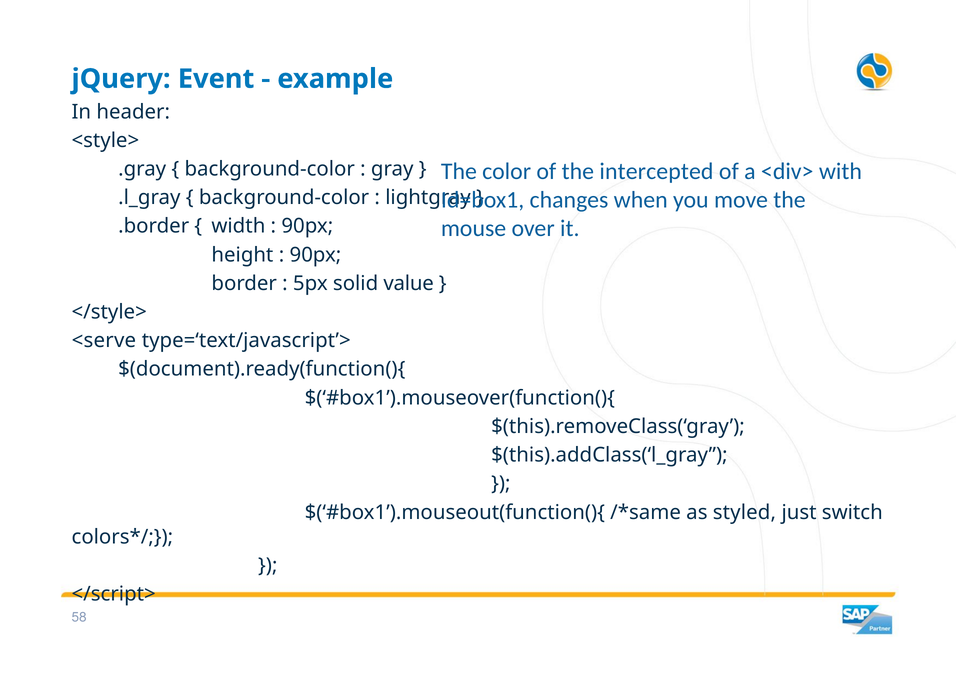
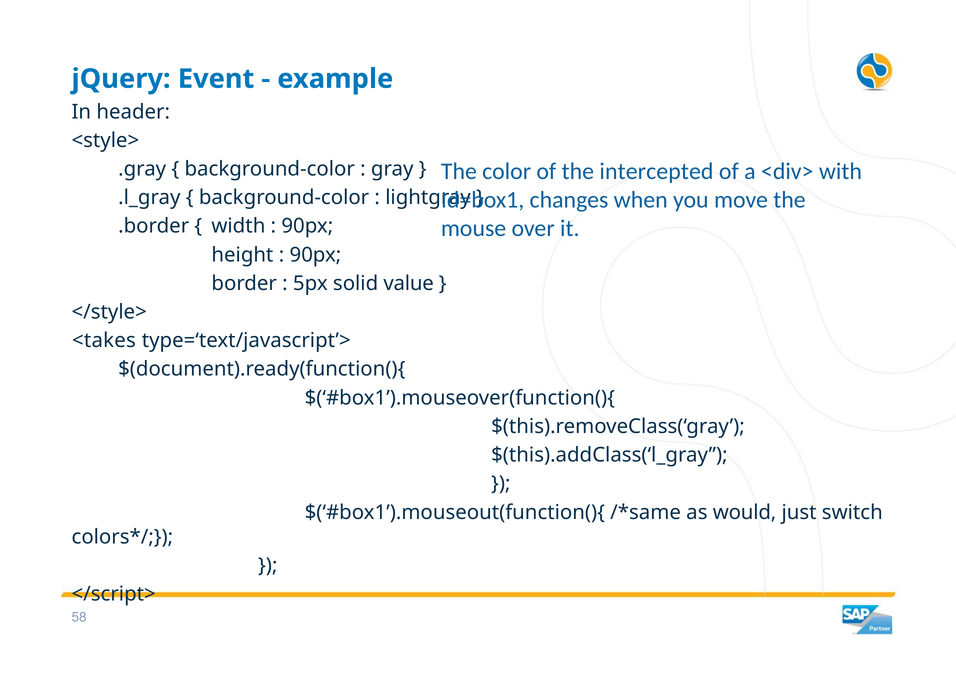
<serve: <serve -> <takes (104, 341)
styled: styled -> would (745, 513)
